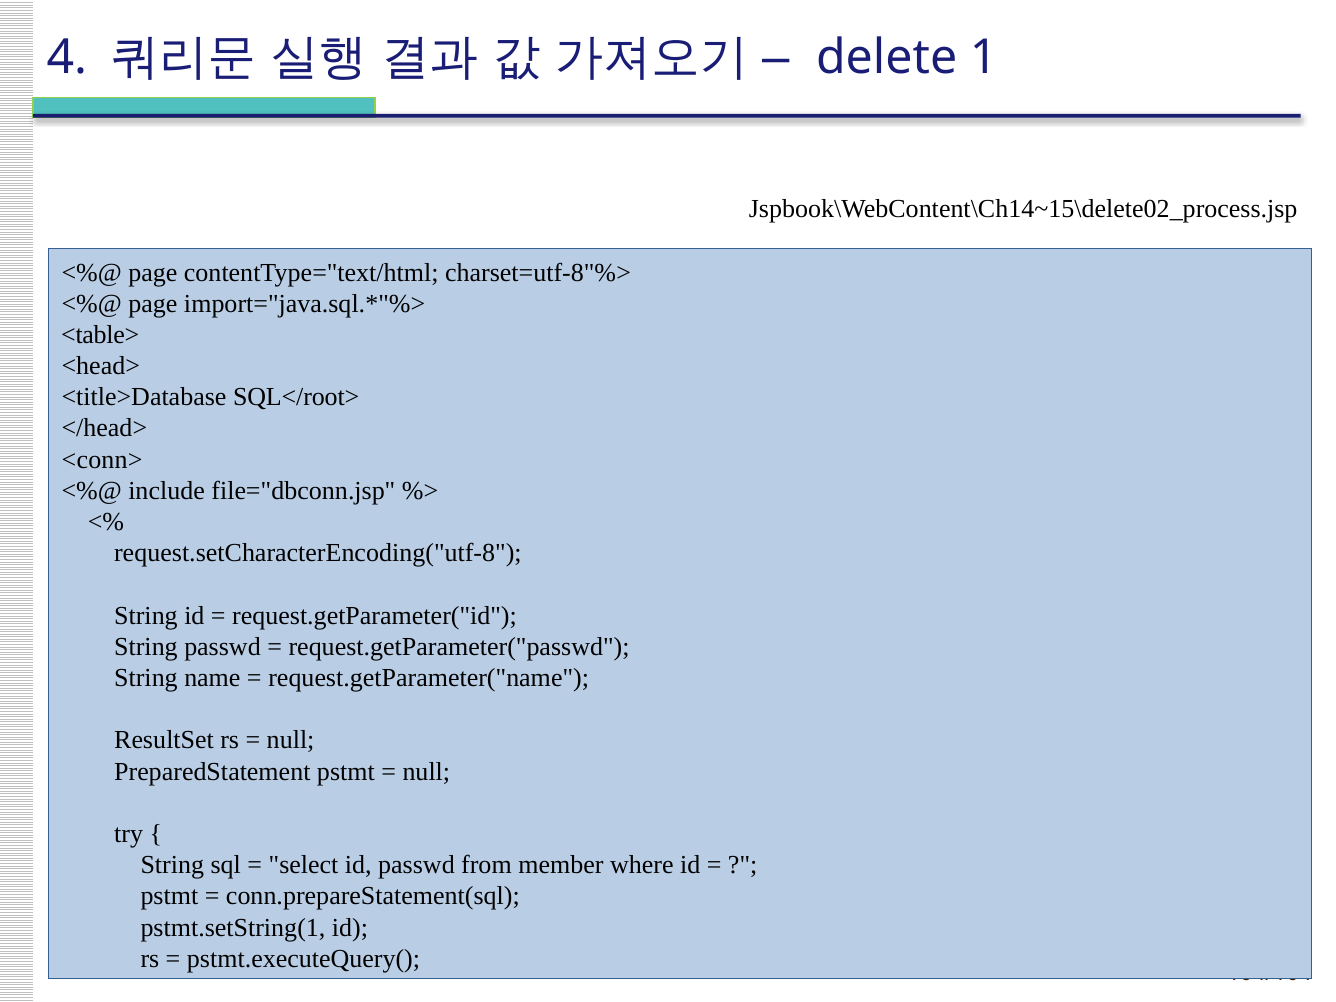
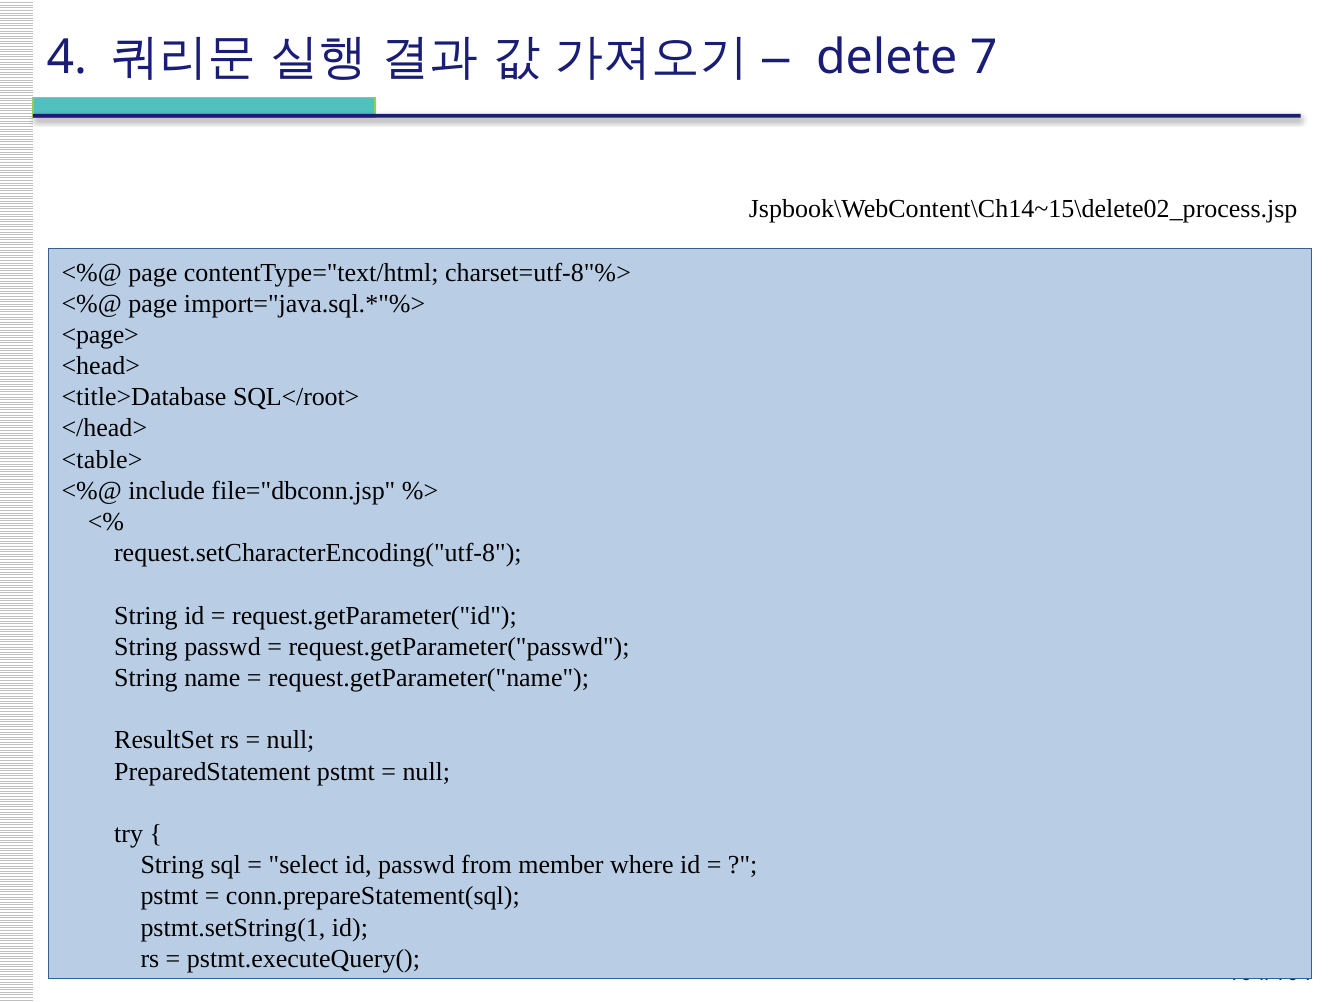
1: 1 -> 7 (984, 58)
<table>: <table> -> <page> (100, 335)
<conn>: <conn> -> <table> (102, 460)
